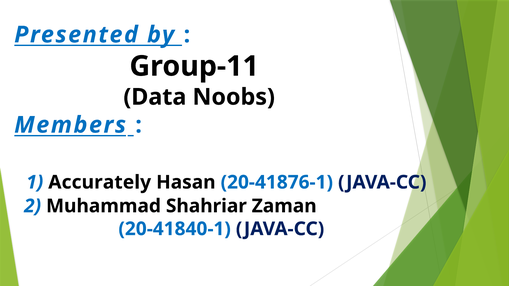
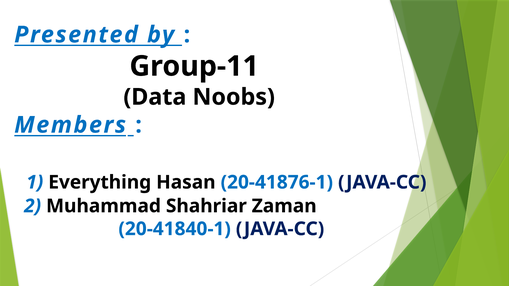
Accurately: Accurately -> Everything (100, 182)
